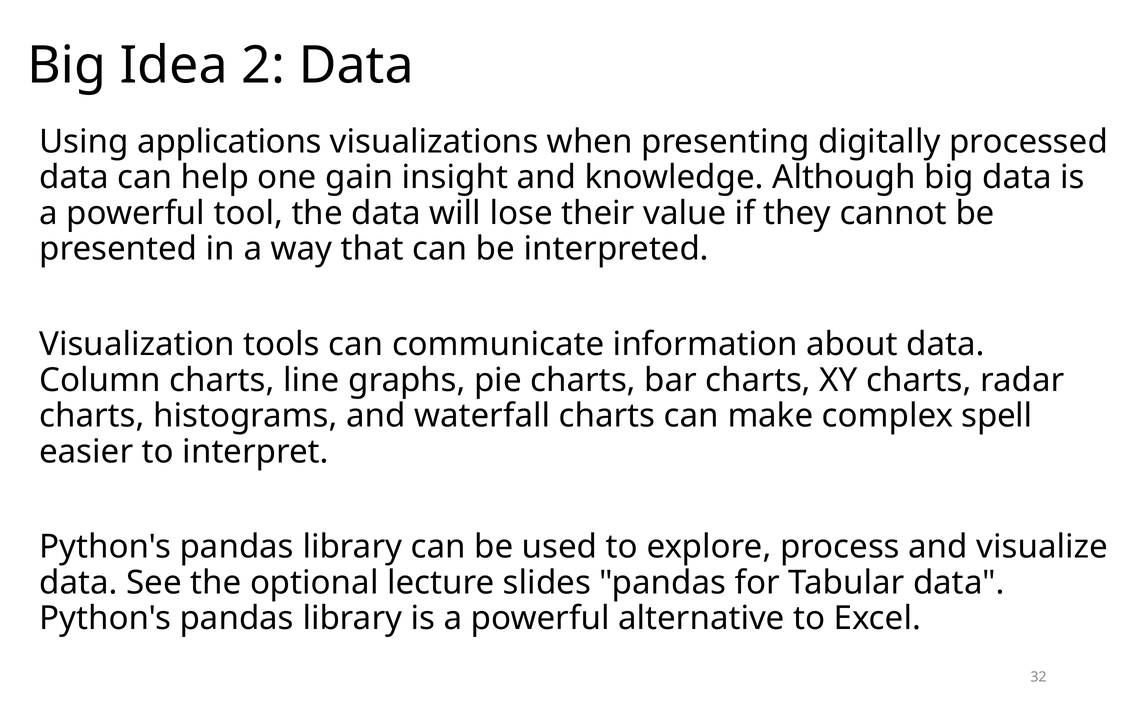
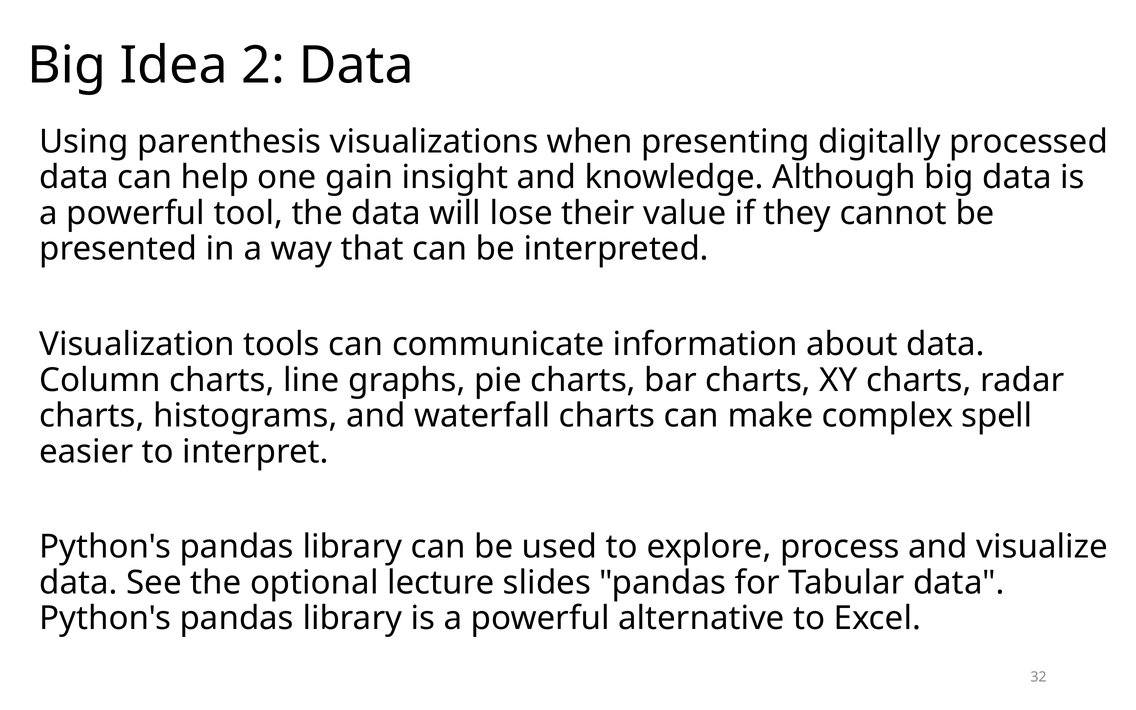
applications: applications -> parenthesis (229, 142)
